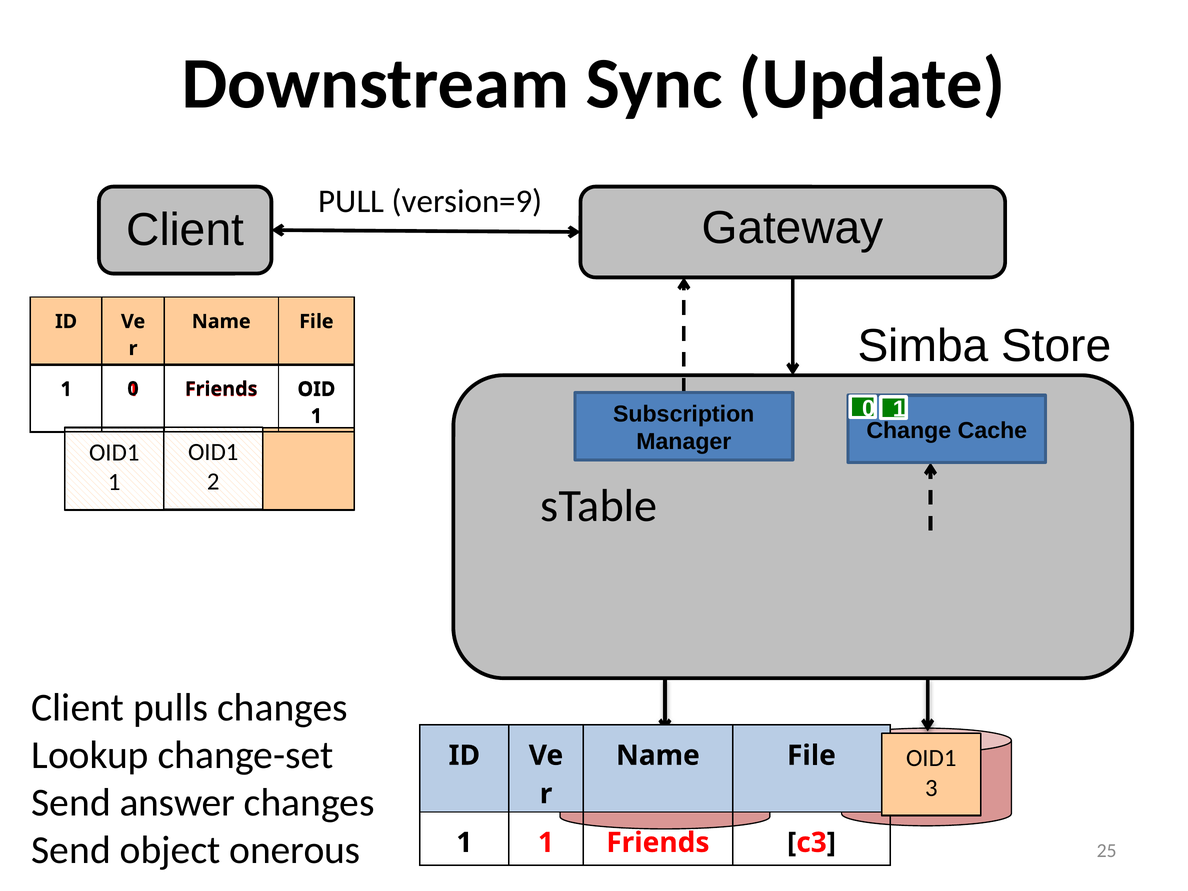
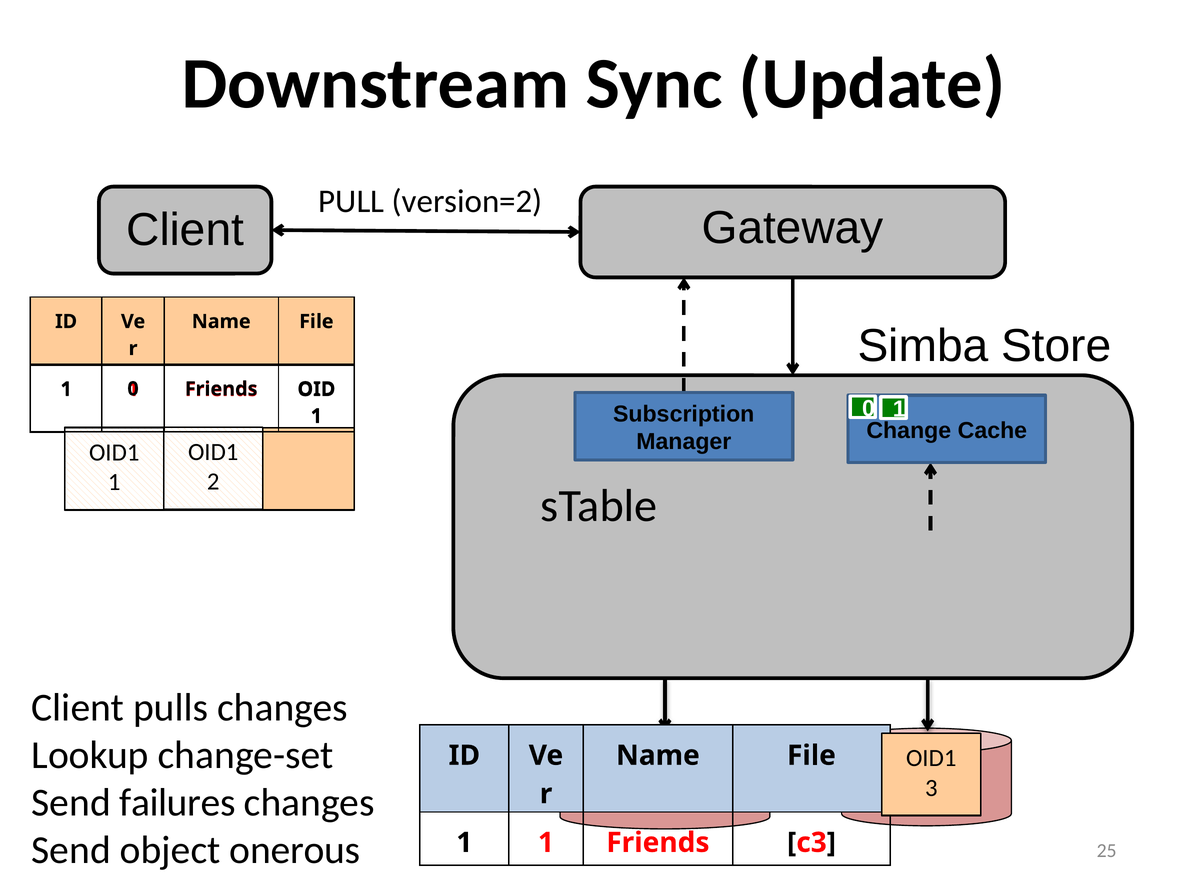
version=9: version=9 -> version=2 (467, 201)
answer: answer -> failures (177, 803)
